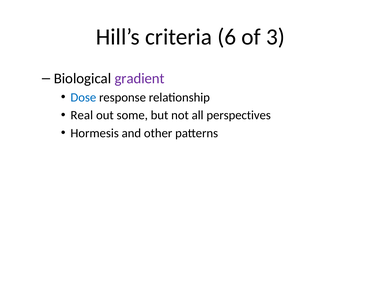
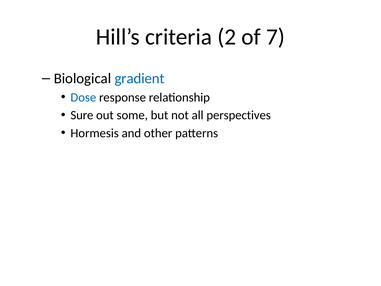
6: 6 -> 2 (227, 37)
3: 3 -> 7 (275, 37)
gradient colour: purple -> blue (140, 79)
Real: Real -> Sure (82, 115)
